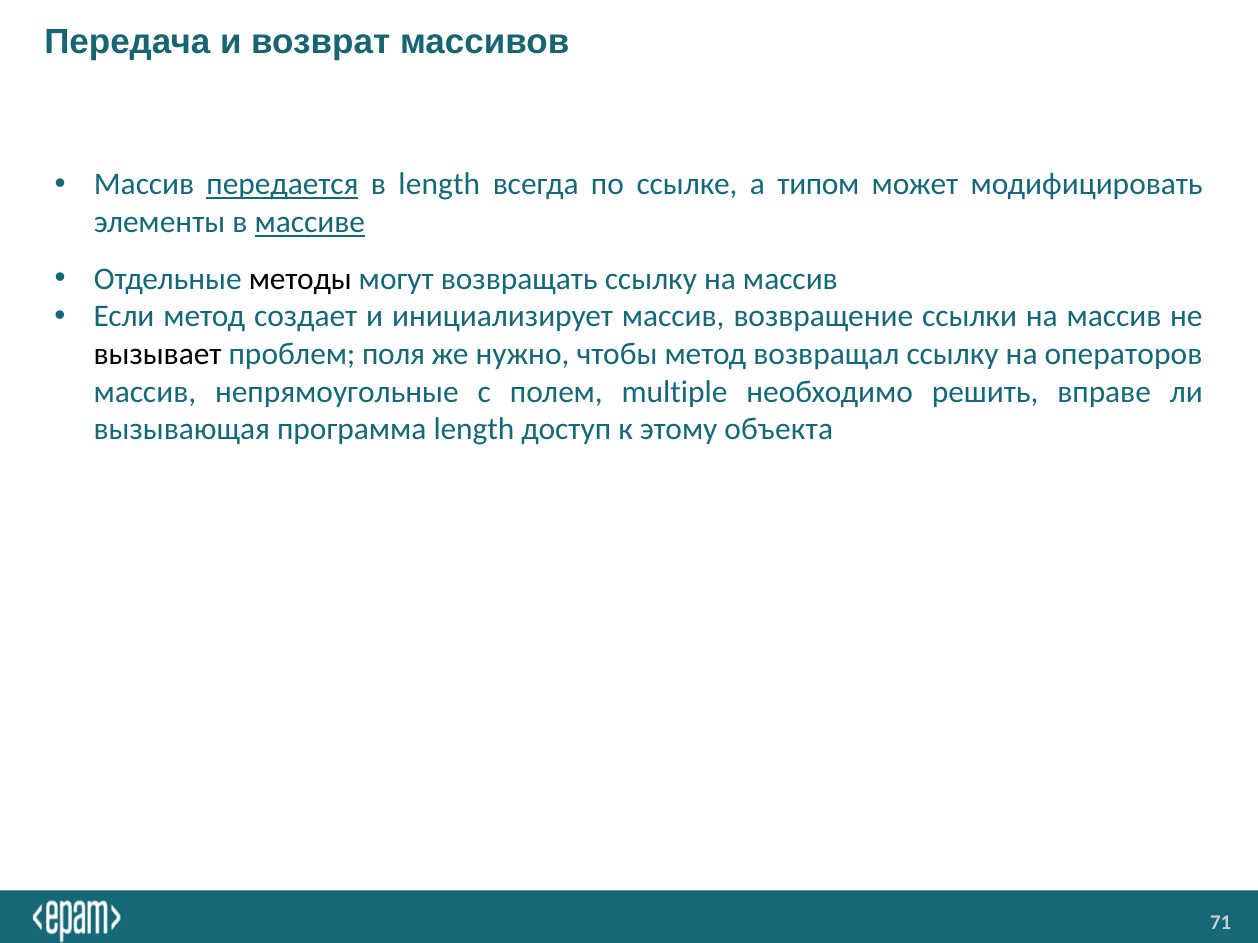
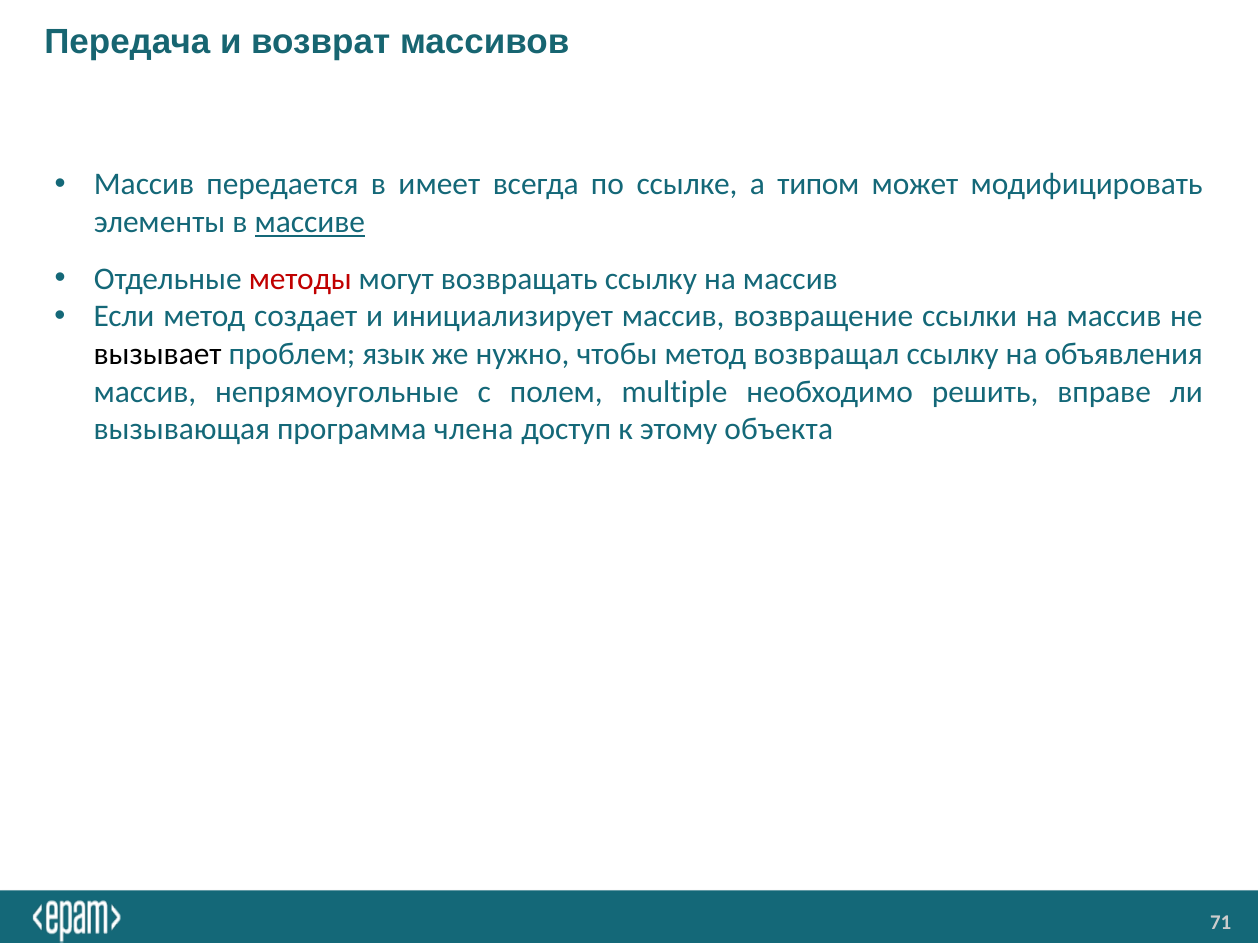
передается underline: present -> none (283, 185)
в length: length -> имеет (439, 185)
методы colour: black -> red (300, 279)
поля: поля -> язык (394, 354)
операторов: операторов -> объявления (1124, 354)
программа length: length -> члена (474, 430)
